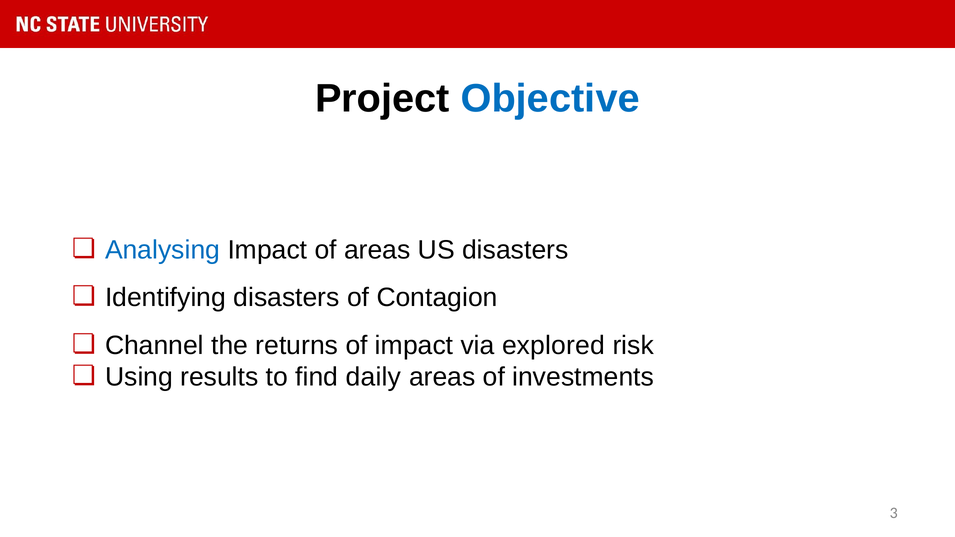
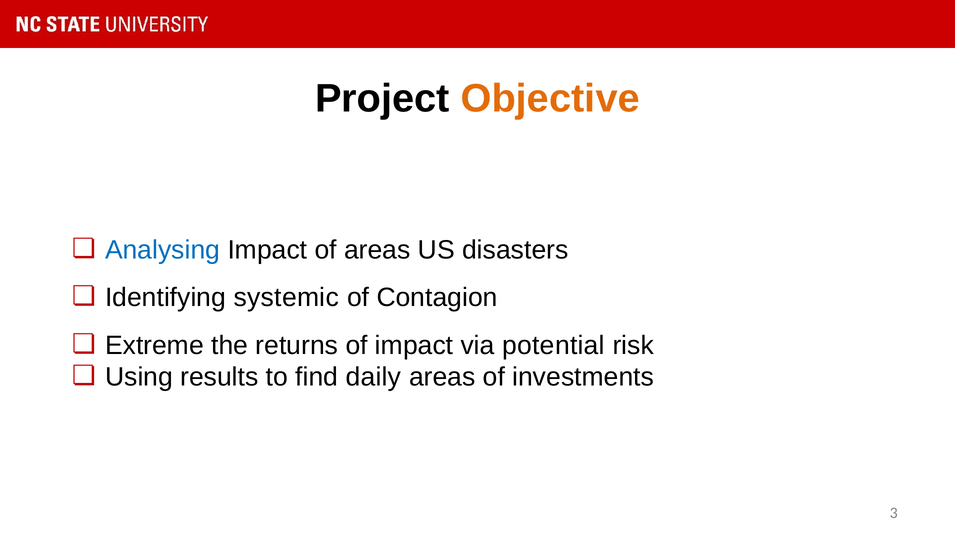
Objective colour: blue -> orange (550, 99)
Identifying disasters: disasters -> systemic (286, 298)
Channel: Channel -> Extreme (154, 346)
explored: explored -> potential (554, 346)
